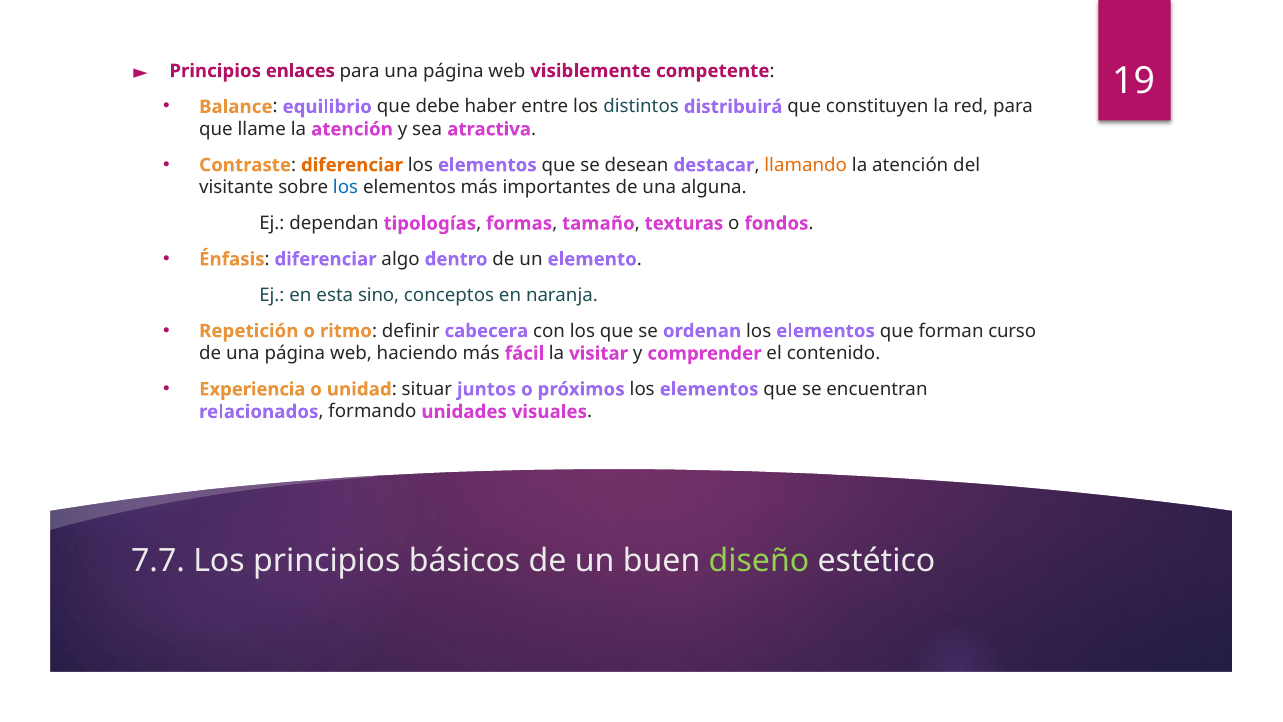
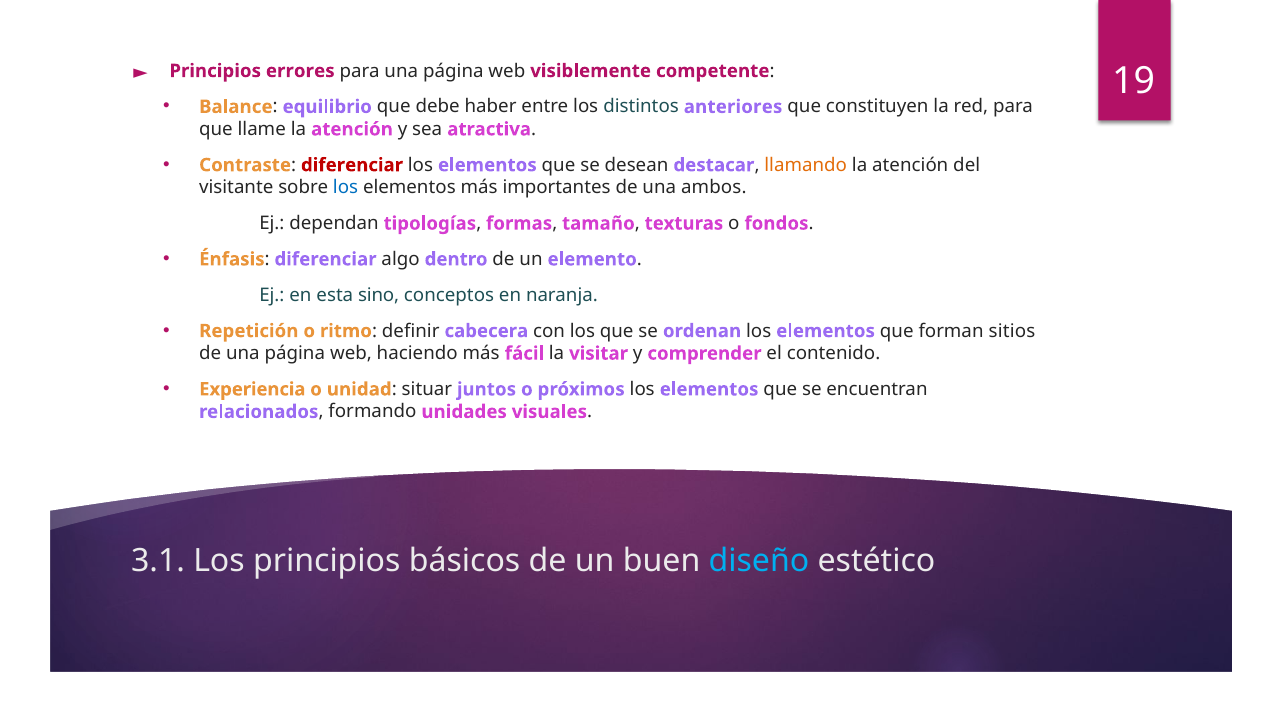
enlaces: enlaces -> errores (300, 71)
distribuirá: distribuirá -> anteriores (733, 107)
diferenciar colour: orange -> red (352, 165)
alguna: alguna -> ambos (714, 187)
curso: curso -> sitios (1012, 331)
7.7: 7.7 -> 3.1 (158, 561)
diseño colour: light green -> light blue (759, 561)
